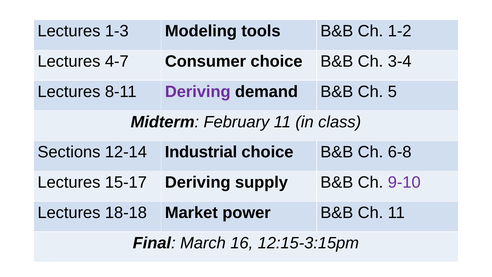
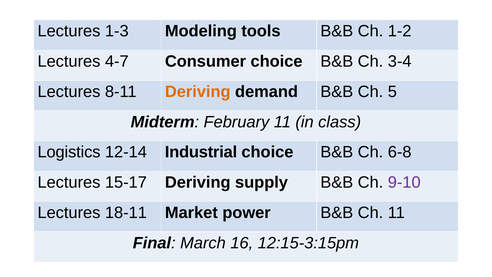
Deriving colour: purple -> orange (198, 92)
Sections: Sections -> Logistics (69, 152)
18-18: 18-18 -> 18-11 (126, 213)
